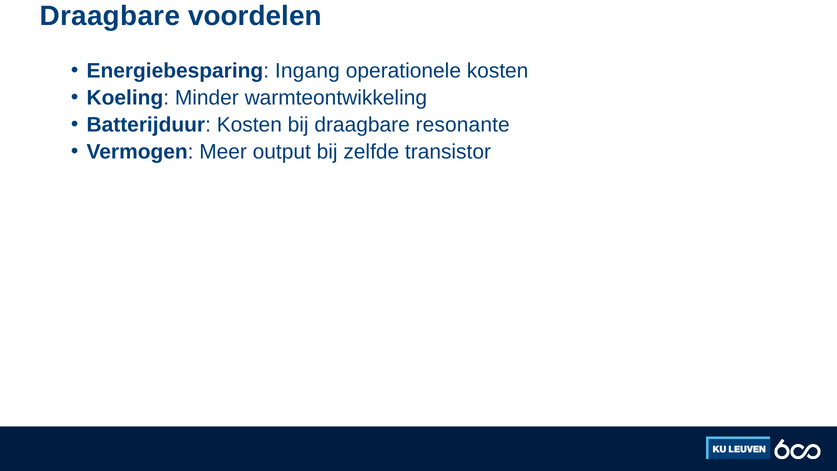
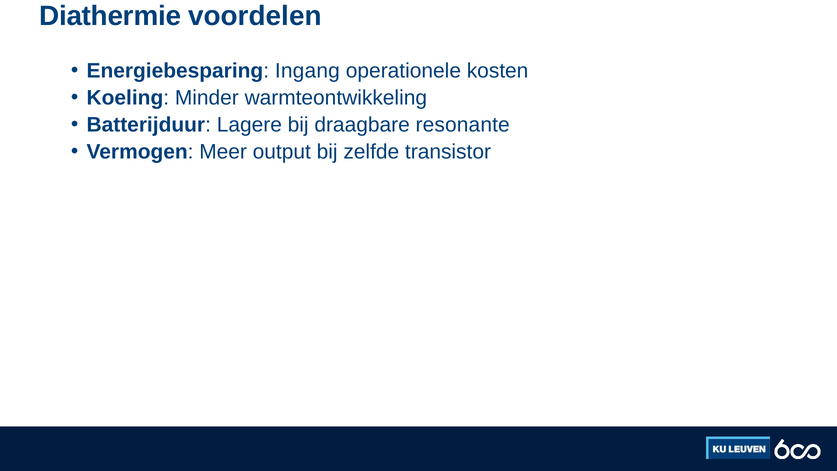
Draagbare: Draagbare -> Diathermie (110, 16)
Batterijduur Kosten: Kosten -> Lagere (249, 125)
